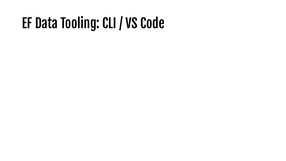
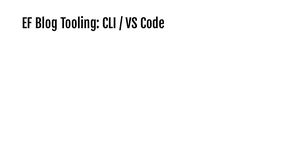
Data: Data -> Blog (46, 24)
